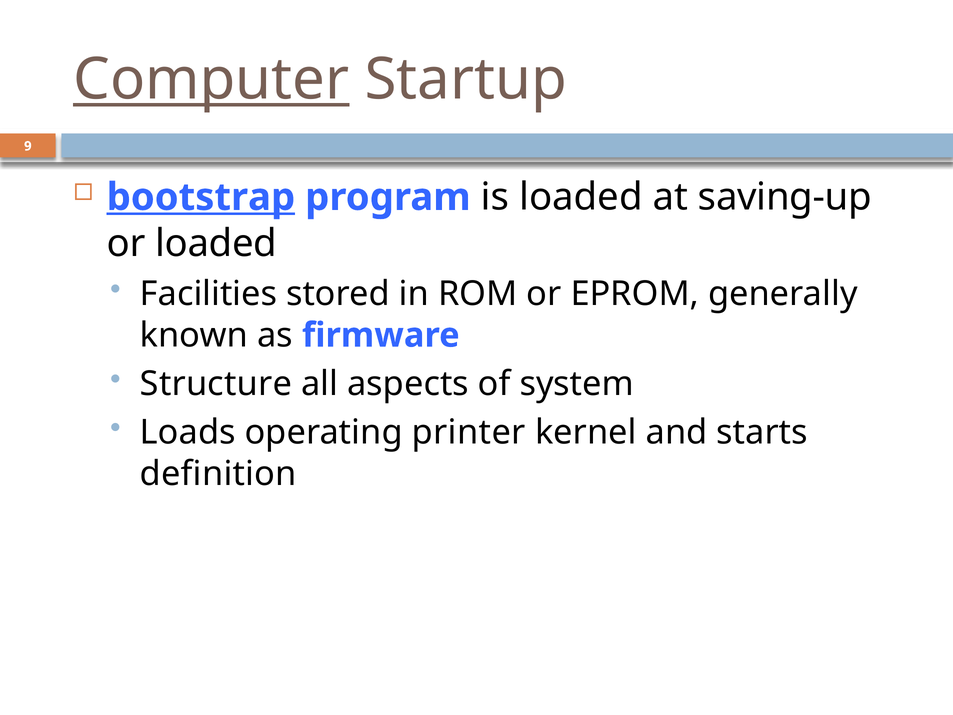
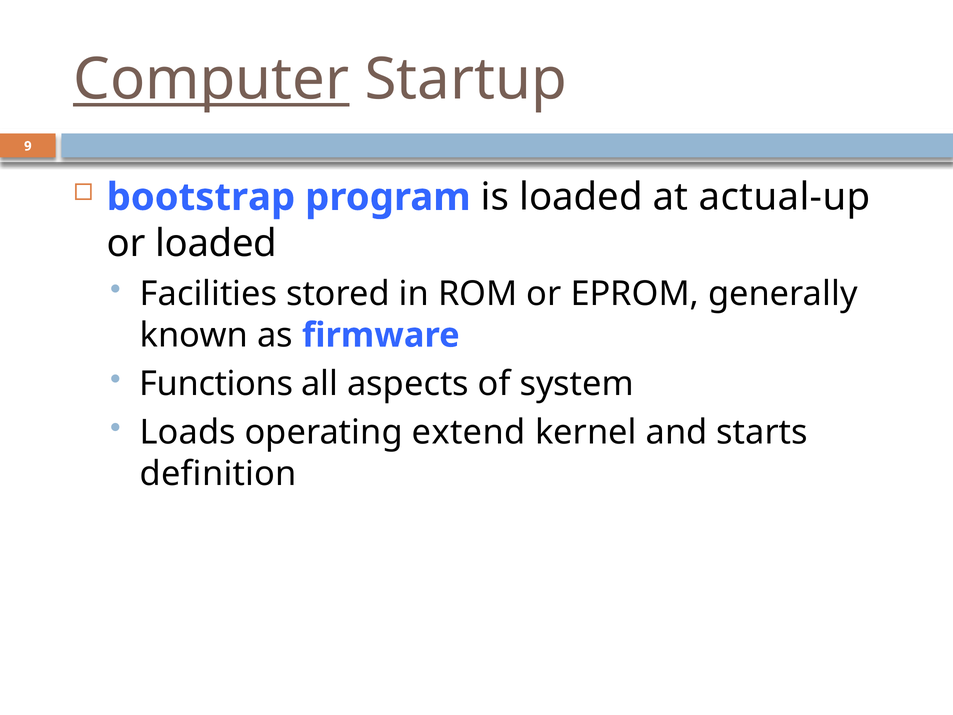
bootstrap underline: present -> none (201, 197)
saving-up: saving-up -> actual-up (785, 197)
Structure: Structure -> Functions (216, 384)
printer: printer -> extend (469, 432)
